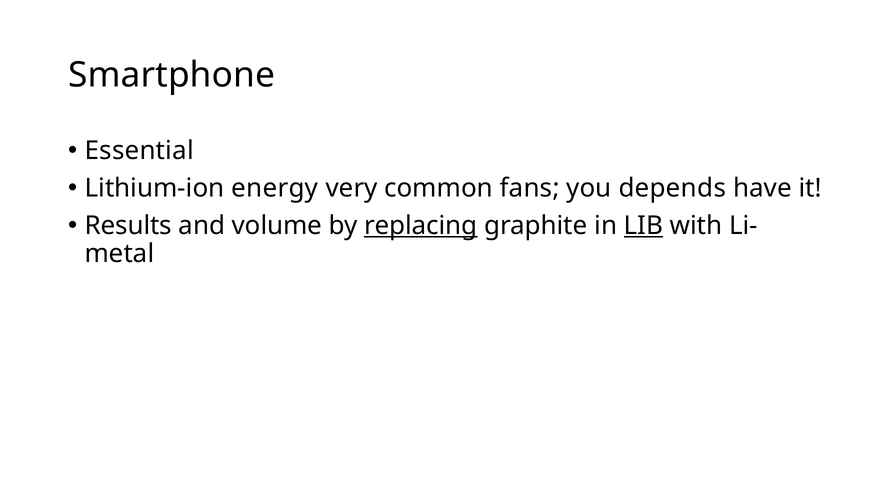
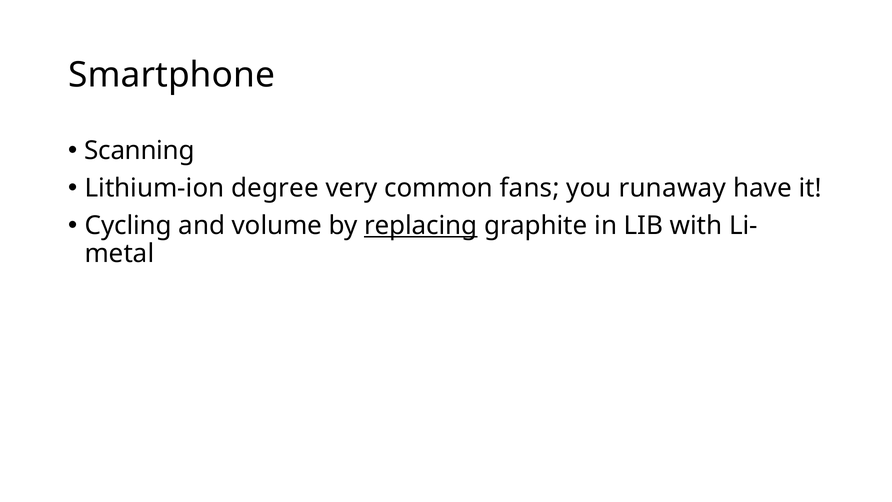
Essential: Essential -> Scanning (140, 151)
energy: energy -> degree (275, 188)
depends: depends -> runaway (672, 188)
Results: Results -> Cycling (128, 226)
LIB underline: present -> none (643, 226)
